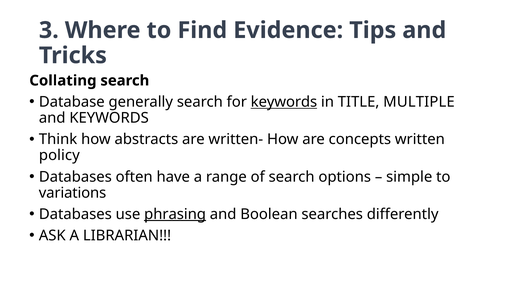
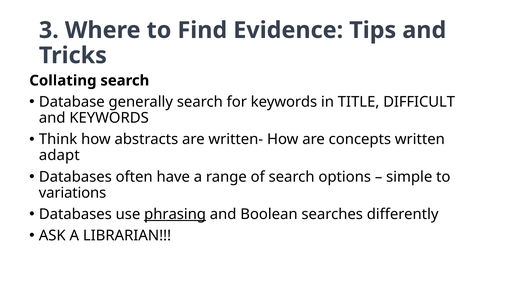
keywords underline: present -> none (284, 102)
MULTIPLE: MULTIPLE -> DIFFICULT (419, 102)
policy: policy -> adapt (59, 155)
